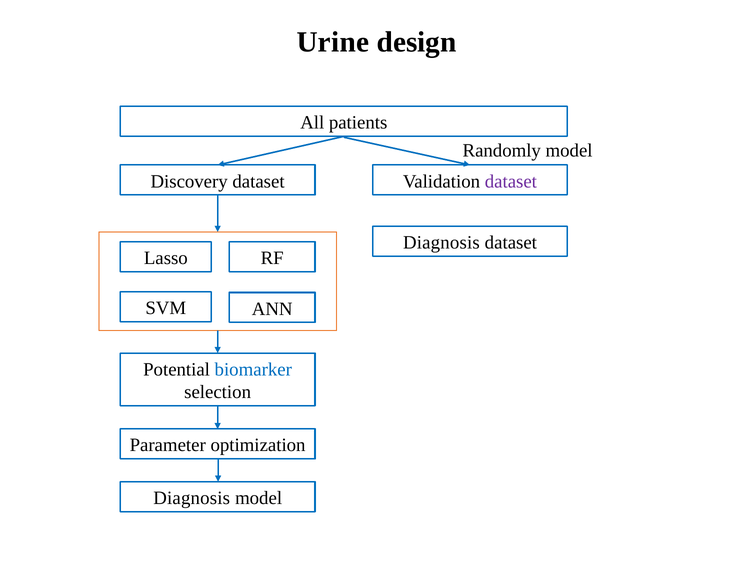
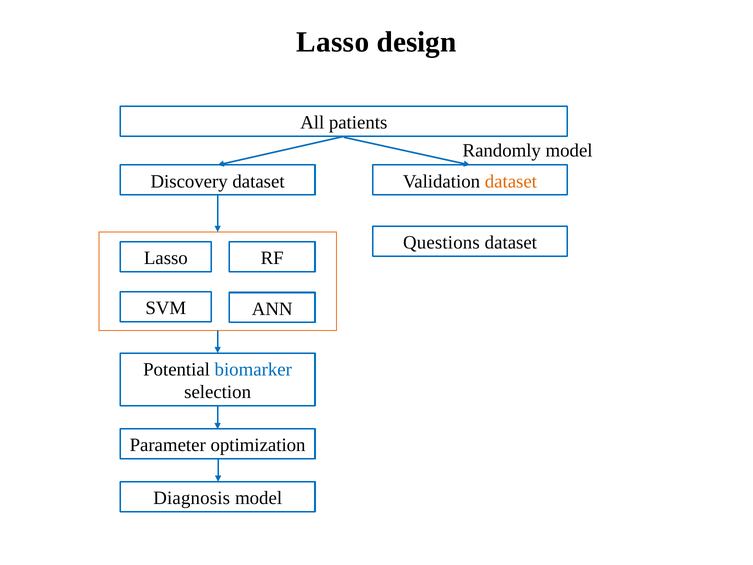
Urine: Urine -> Lasso (333, 42)
dataset colour: purple -> orange (511, 181)
Diagnosis: Diagnosis -> Questions (441, 243)
